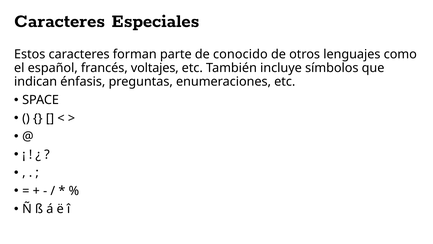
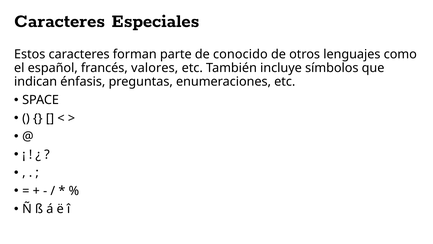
voltajes: voltajes -> valores (155, 68)
